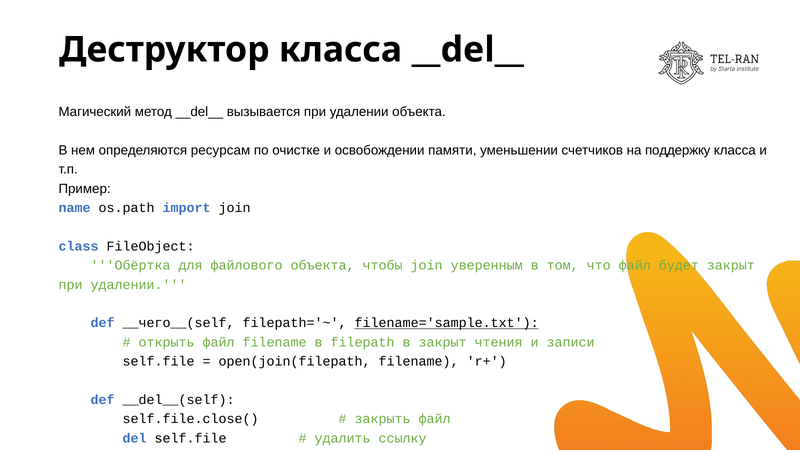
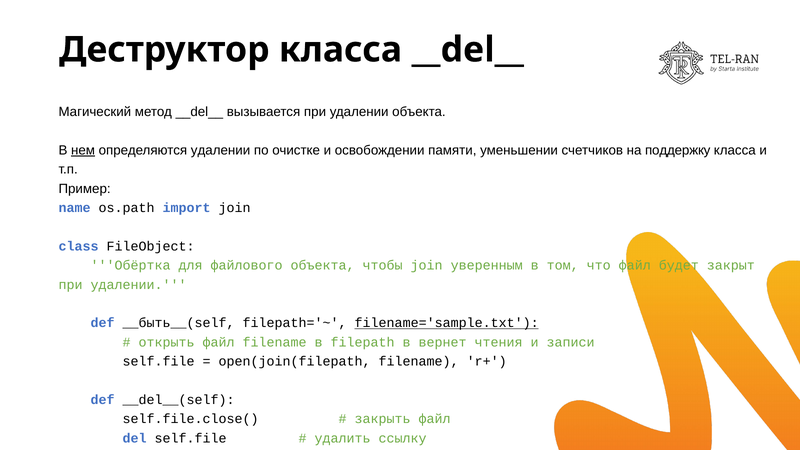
нем underline: none -> present (83, 150)
определяются ресурсам: ресурсам -> удалении (221, 150)
__чего__(self: __чего__(self -> __быть__(self (179, 323)
в закрыт: закрыт -> вернет (443, 342)
